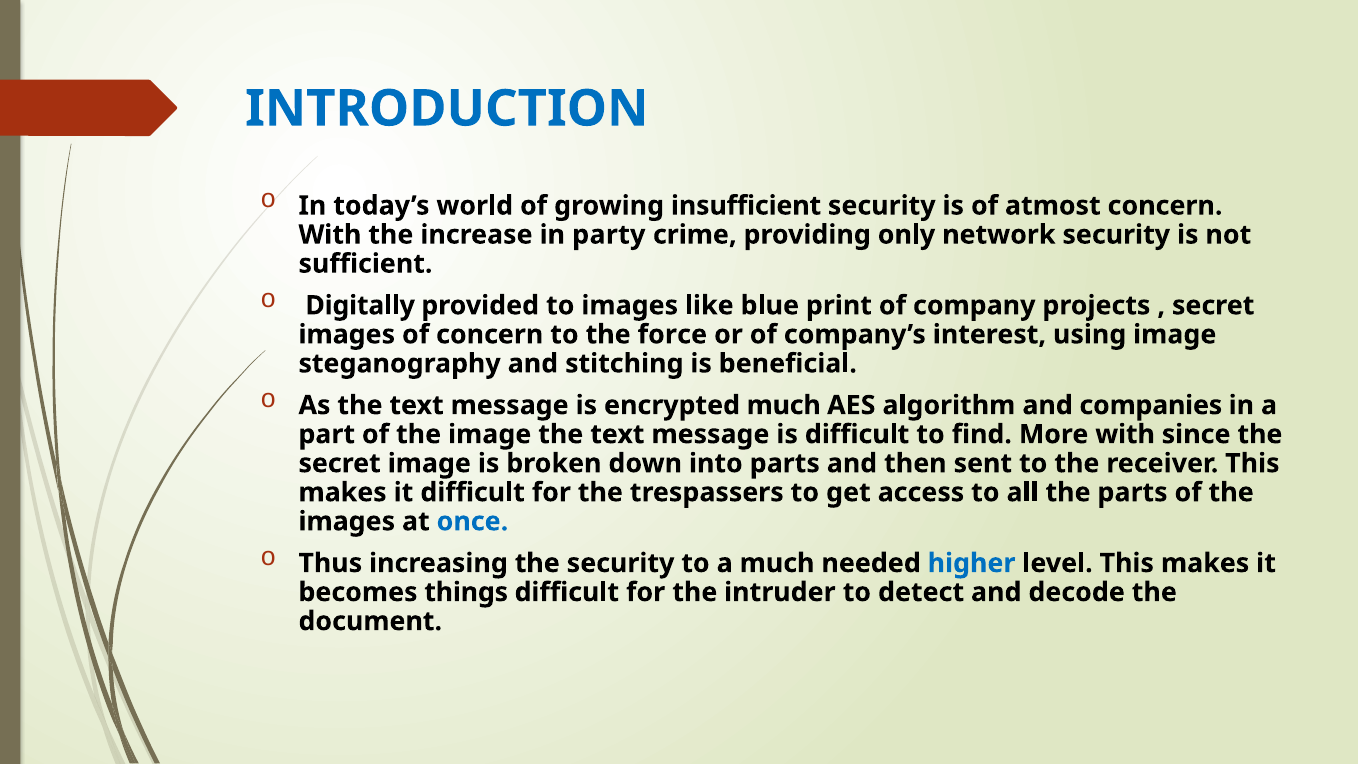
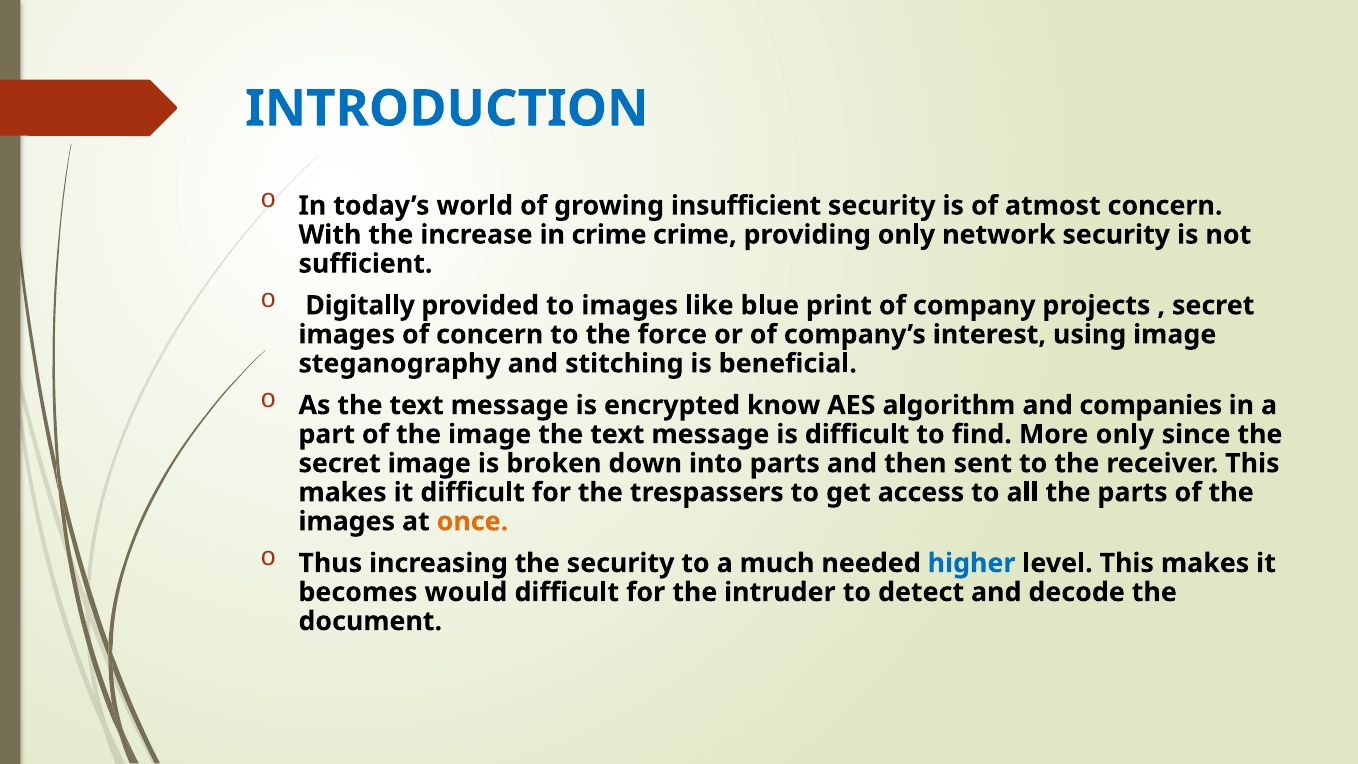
in party: party -> crime (609, 235)
encrypted much: much -> know (784, 405)
More with: with -> only (1125, 434)
once colour: blue -> orange (472, 521)
things: things -> would (466, 592)
